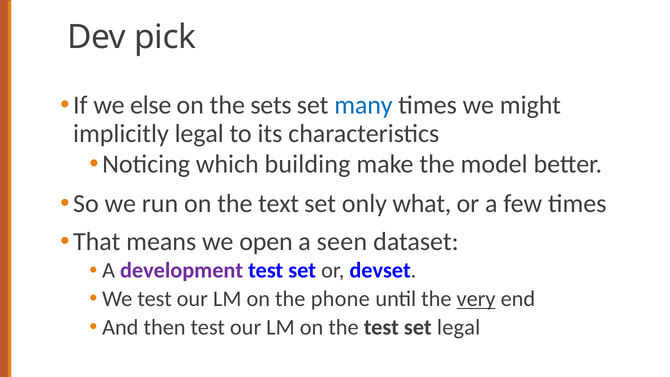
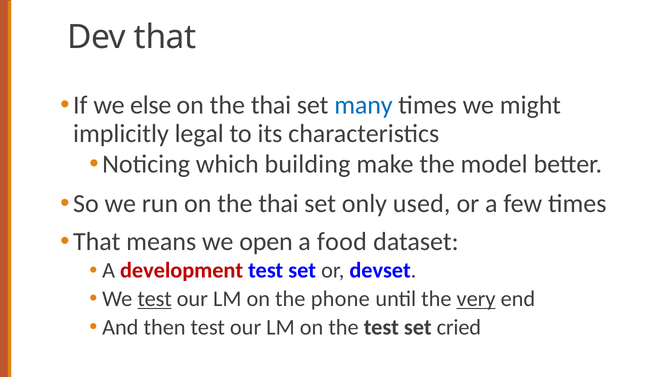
Dev pick: pick -> that (165, 37)
sets: sets -> thai (271, 105)
run on the text: text -> thai (279, 204)
what: what -> used (422, 204)
seen: seen -> food (342, 242)
development colour: purple -> red (182, 271)
test underline: none -> present (155, 299)
set legal: legal -> cried (459, 327)
